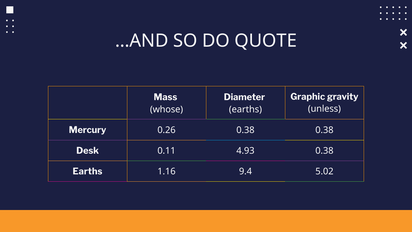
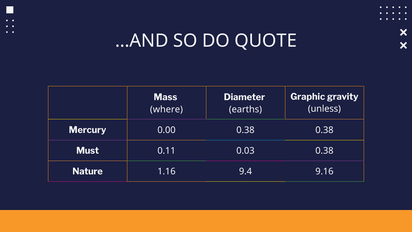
whose: whose -> where (166, 109)
0.26: 0.26 -> 0.00 (167, 130)
Desk: Desk -> Must (88, 150)
4.93: 4.93 -> 0.03 (245, 151)
Earths: Earths -> Nature (88, 171)
5.02: 5.02 -> 9.16 (324, 171)
